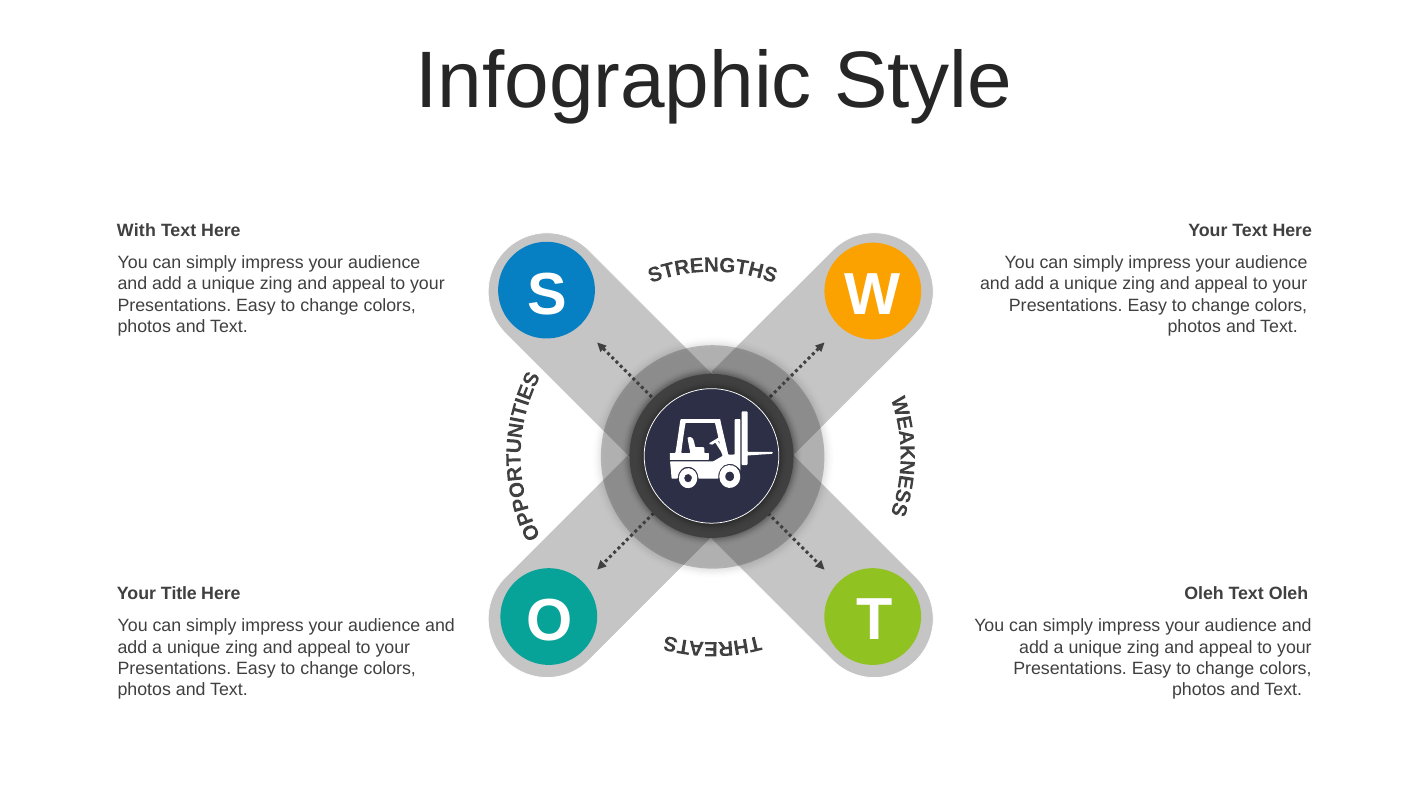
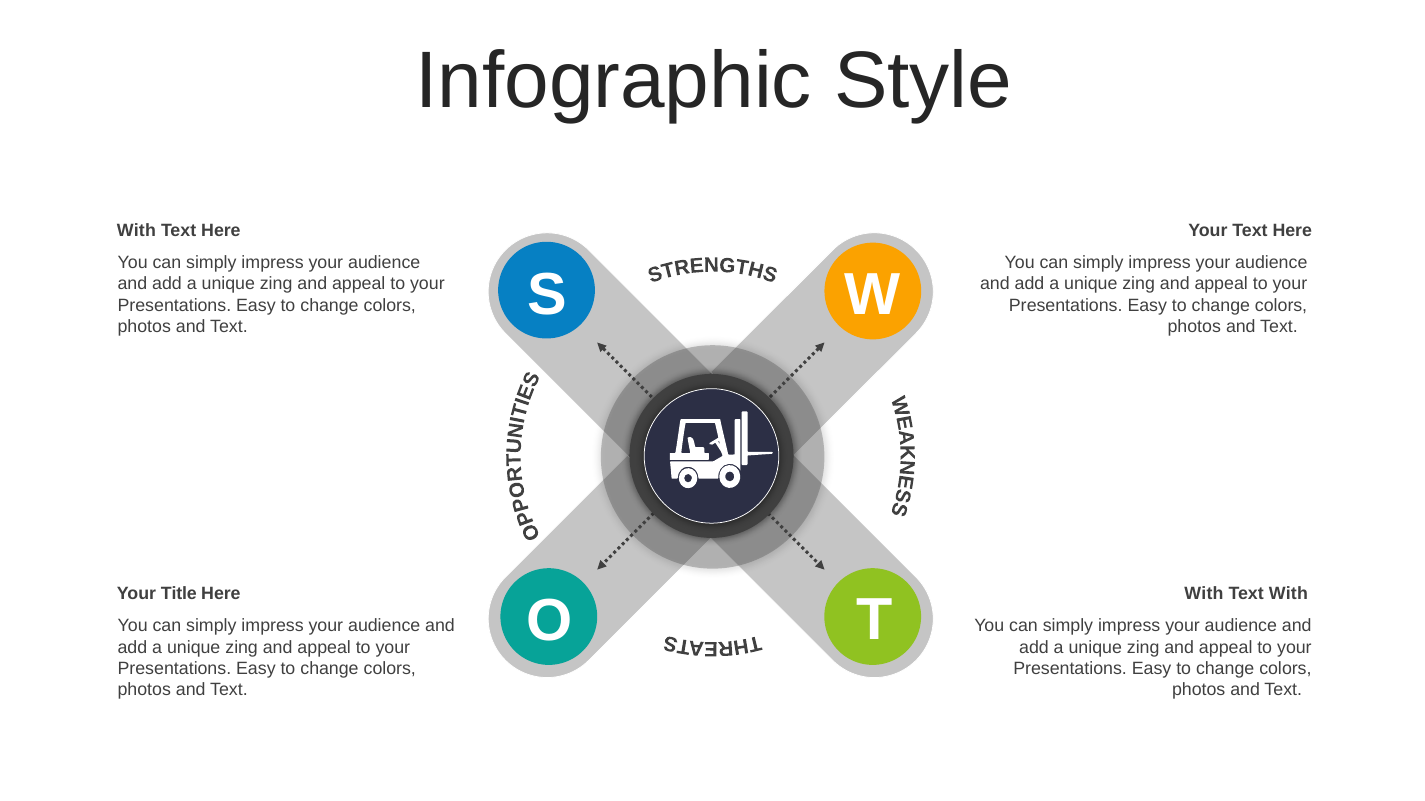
Oleh: Oleh -> With (1204, 594)
Oleh: Oleh -> With (1288, 594)
